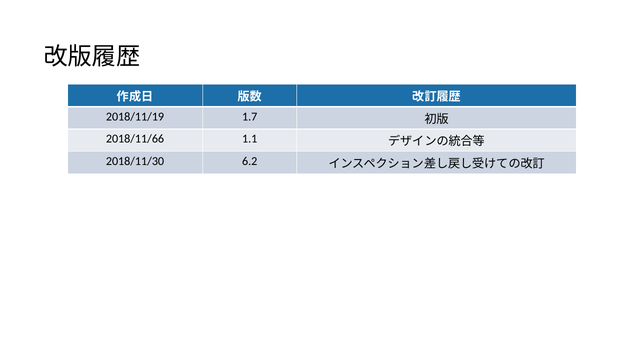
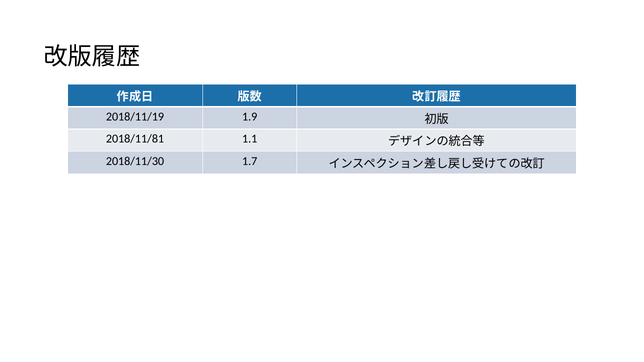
1.7: 1.7 -> 1.9 (250, 117)
2018/11/66: 2018/11/66 -> 2018/11/81 (135, 139)
6.2: 6.2 -> 1.7 (250, 161)
